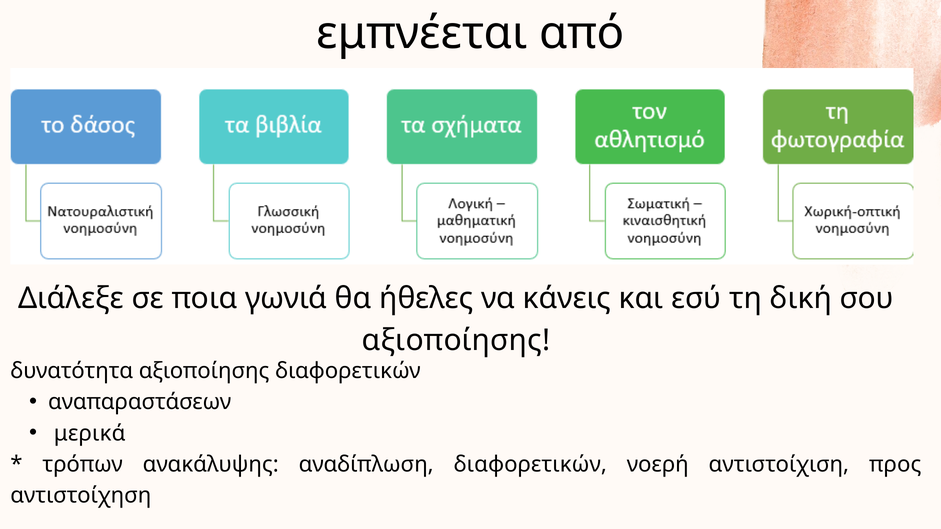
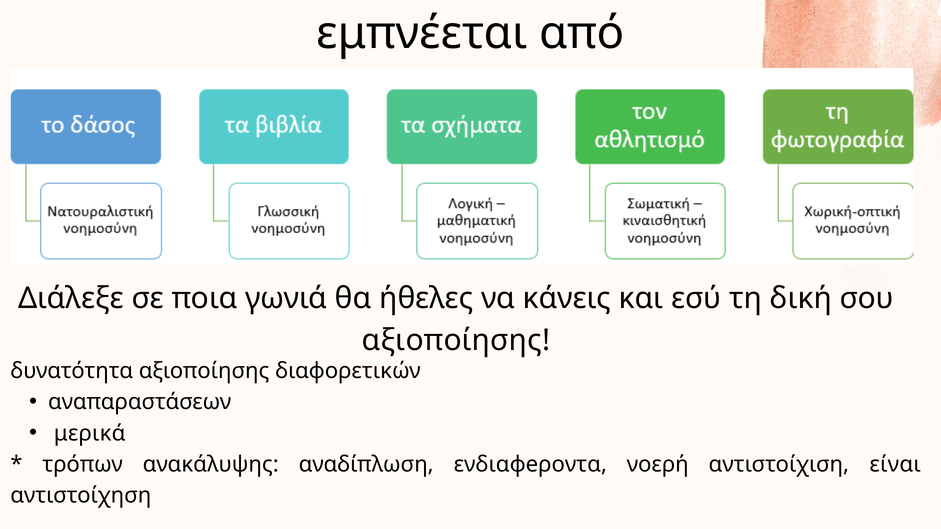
αναδίπλωση διαφορετικών: διαφορετικών -> ενδιαφeροντα (530, 465)
προς: προς -> είναι (895, 465)
